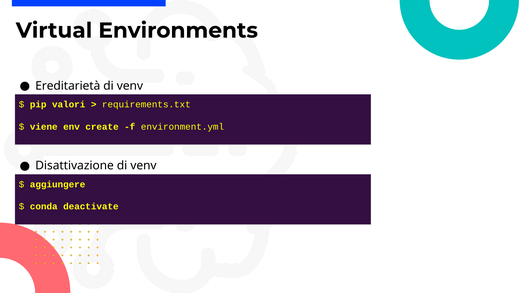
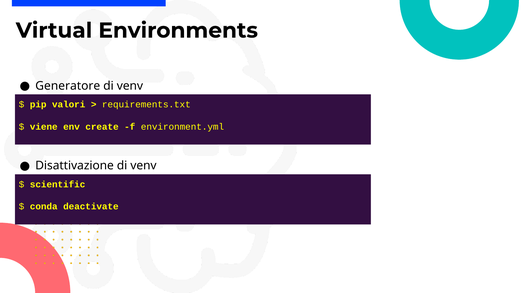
Ereditarietà: Ereditarietà -> Generatore (68, 86)
aggiungere: aggiungere -> scientific (58, 184)
